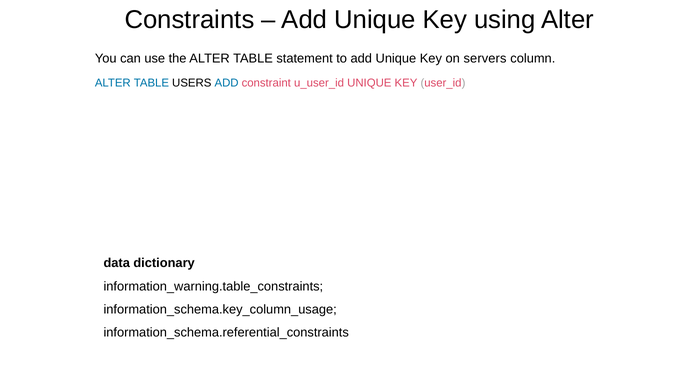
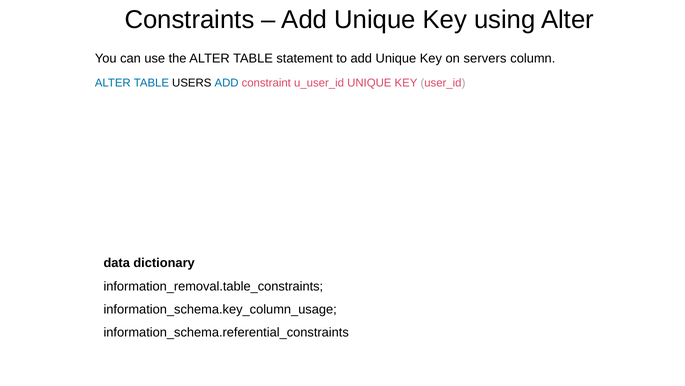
information_warning.table_constraints: information_warning.table_constraints -> information_removal.table_constraints (213, 286)
